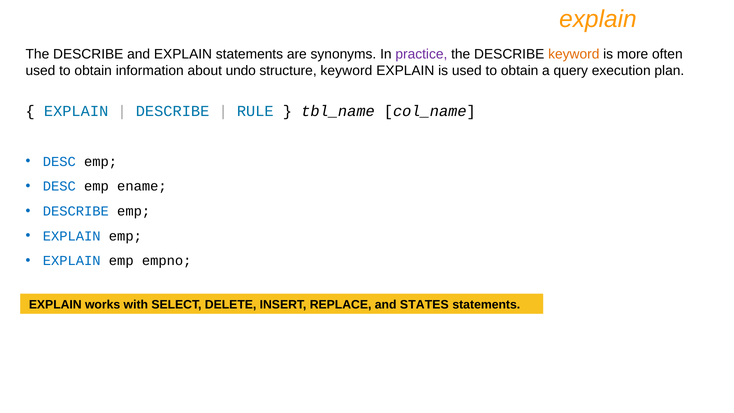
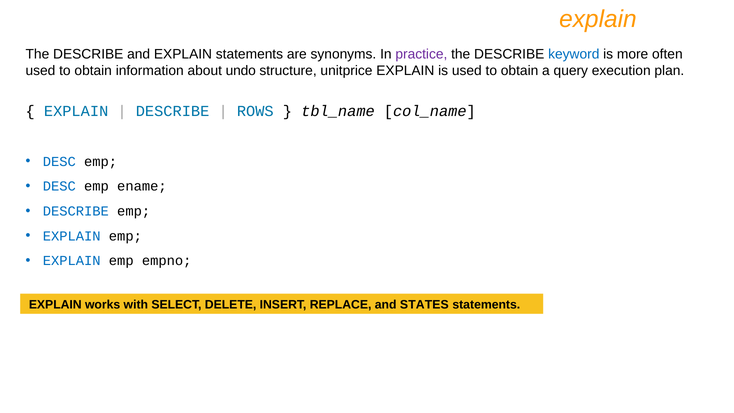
keyword colour: orange -> blue (574, 54)
structure keyword: keyword -> unitprice (346, 71)
RULE: RULE -> ROWS (255, 111)
